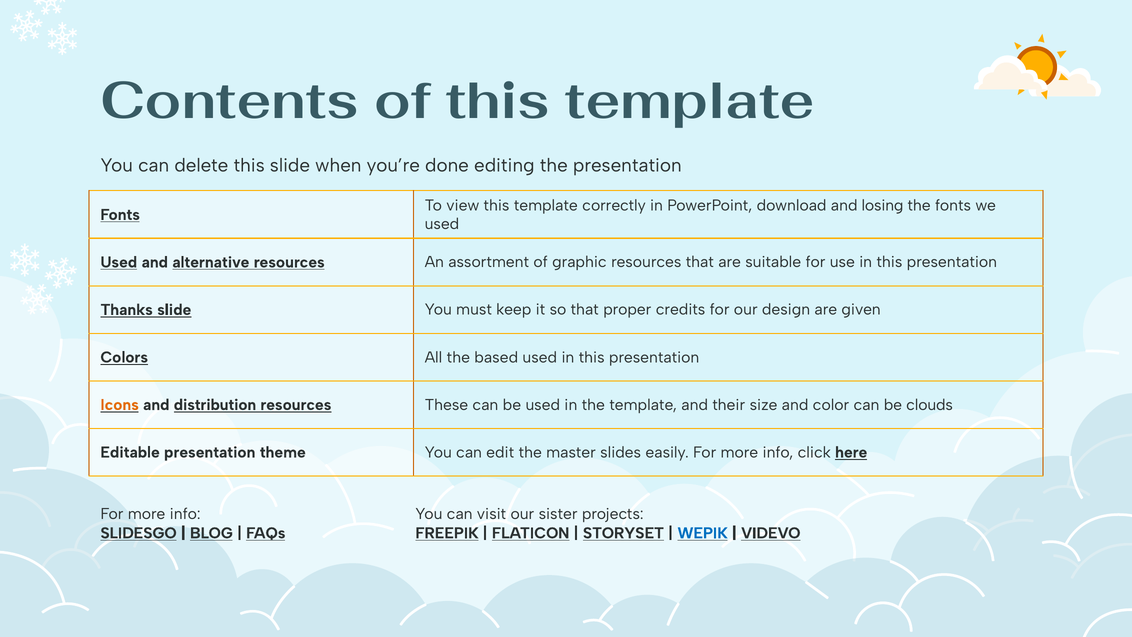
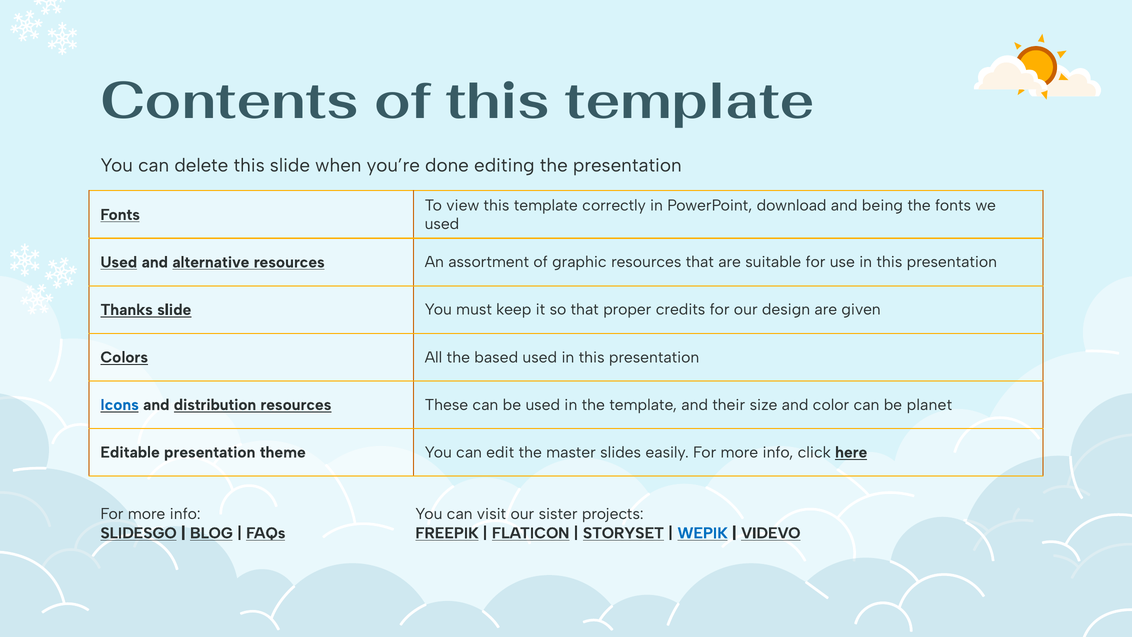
losing: losing -> being (882, 205)
Icons colour: orange -> blue (120, 405)
clouds: clouds -> planet (929, 405)
